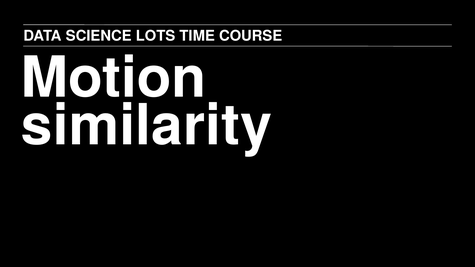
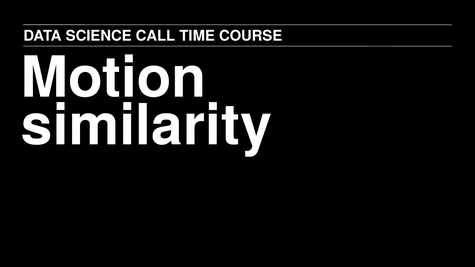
LOTS: LOTS -> CALL (156, 36)
